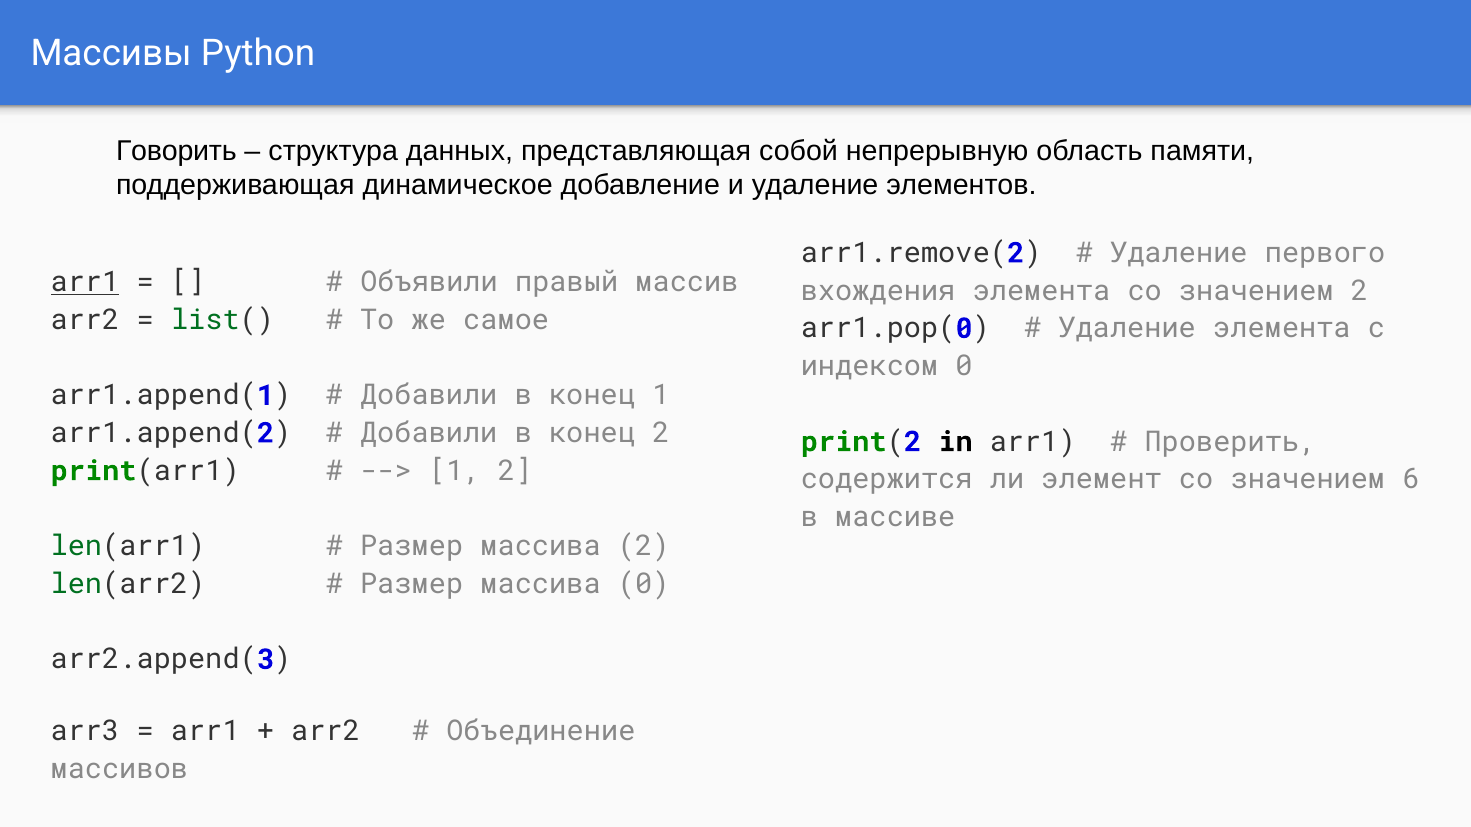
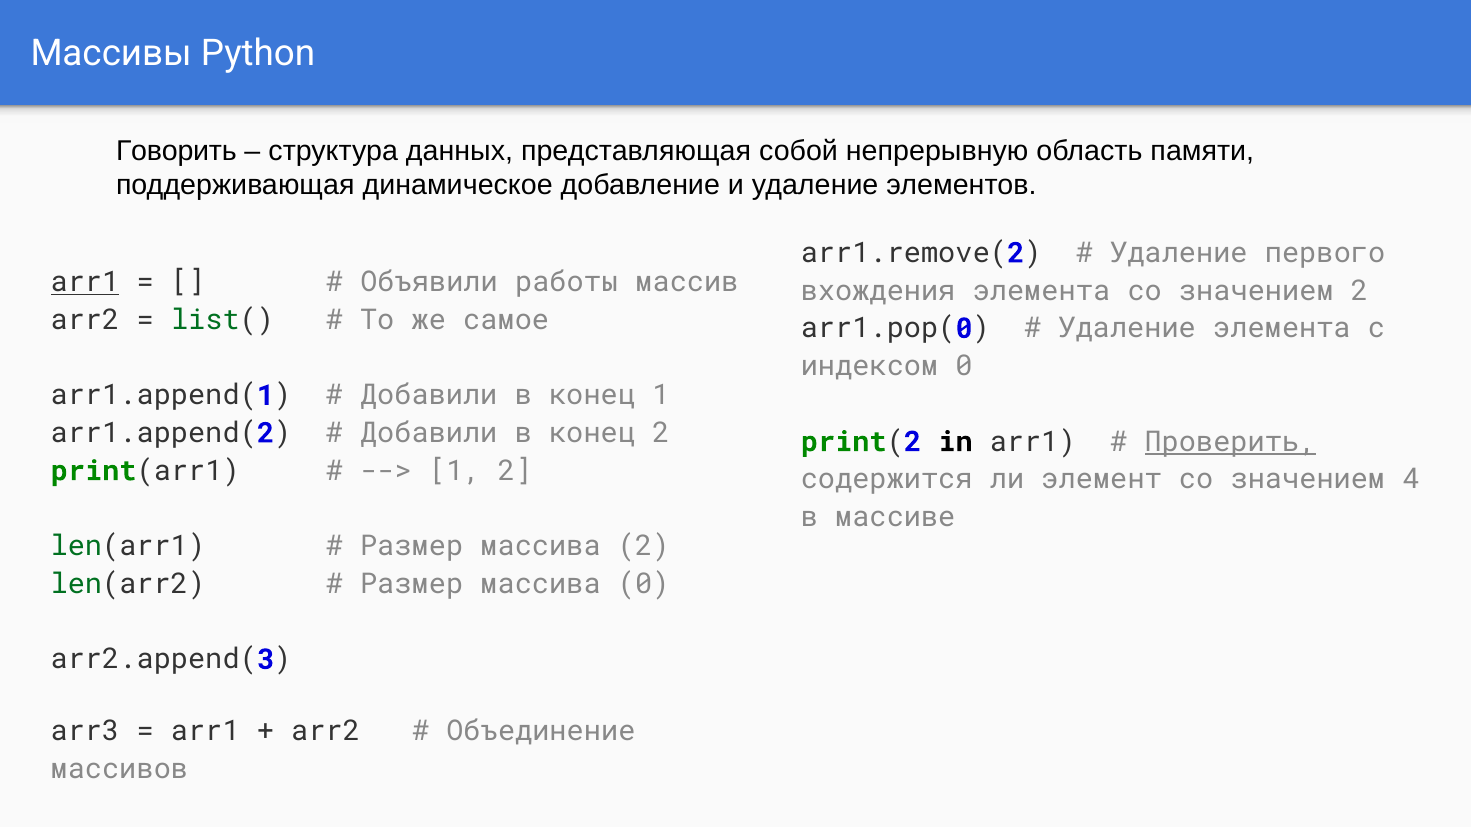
правый: правый -> работы (567, 282)
Проверить underline: none -> present (1230, 442)
6: 6 -> 4 (1411, 480)
